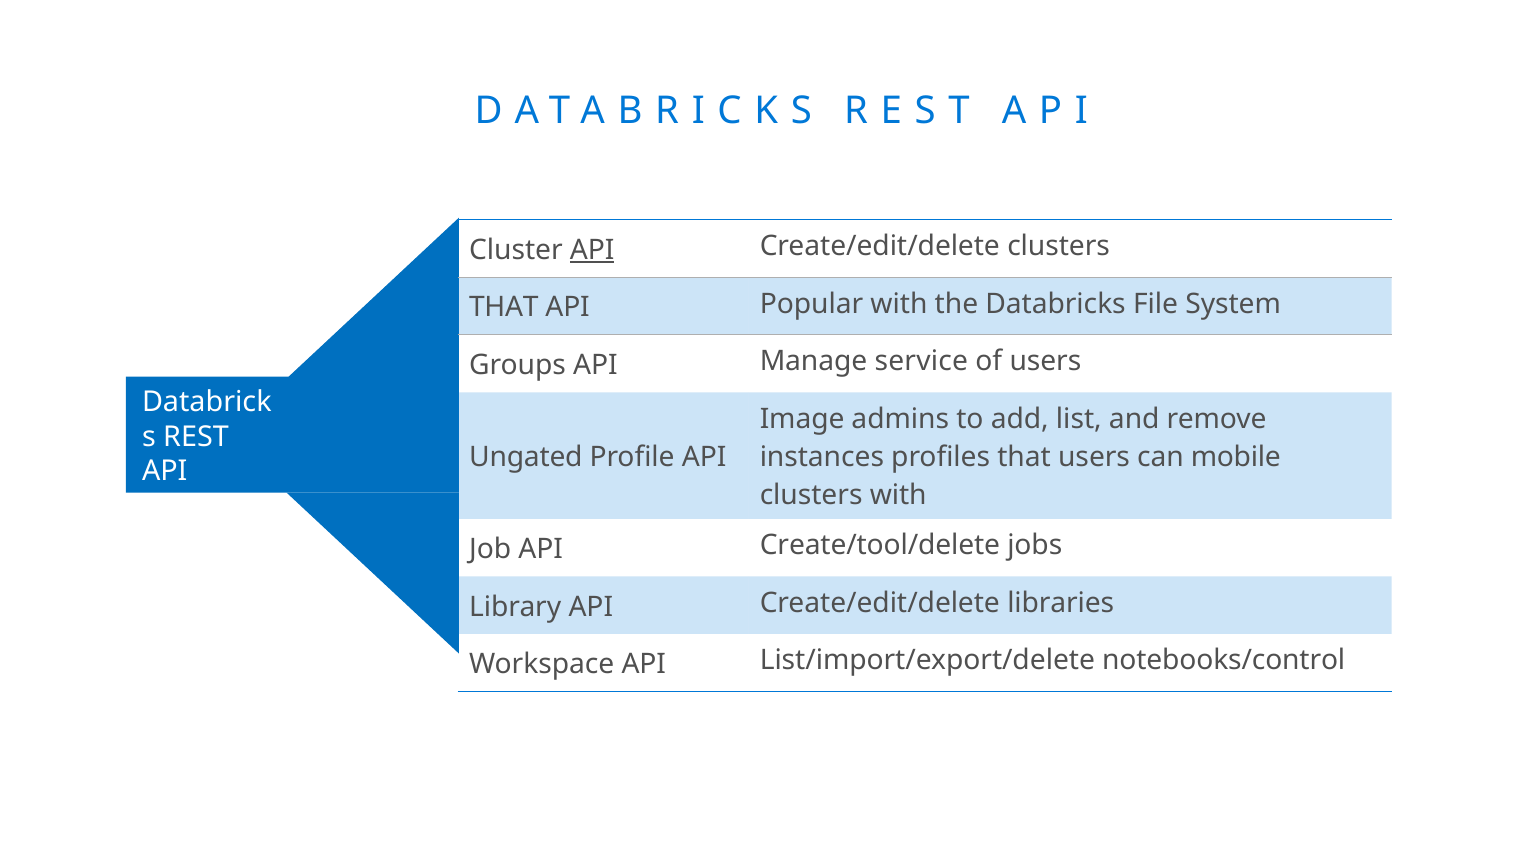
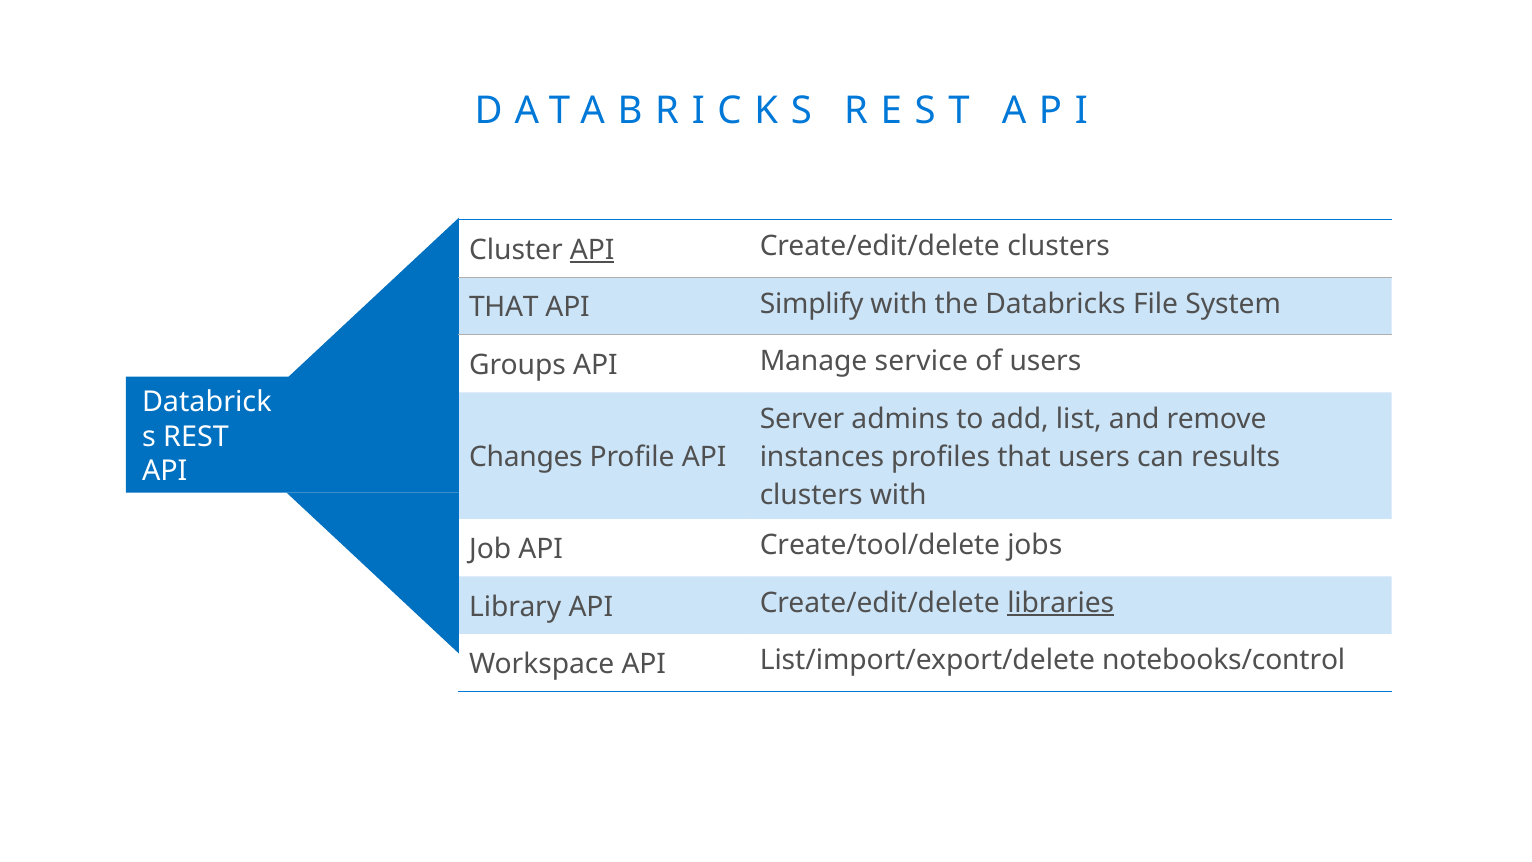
Popular: Popular -> Simplify (812, 304)
Image: Image -> Server (802, 419)
Ungated: Ungated -> Changes (526, 457)
mobile: mobile -> results (1236, 457)
libraries underline: none -> present (1061, 603)
